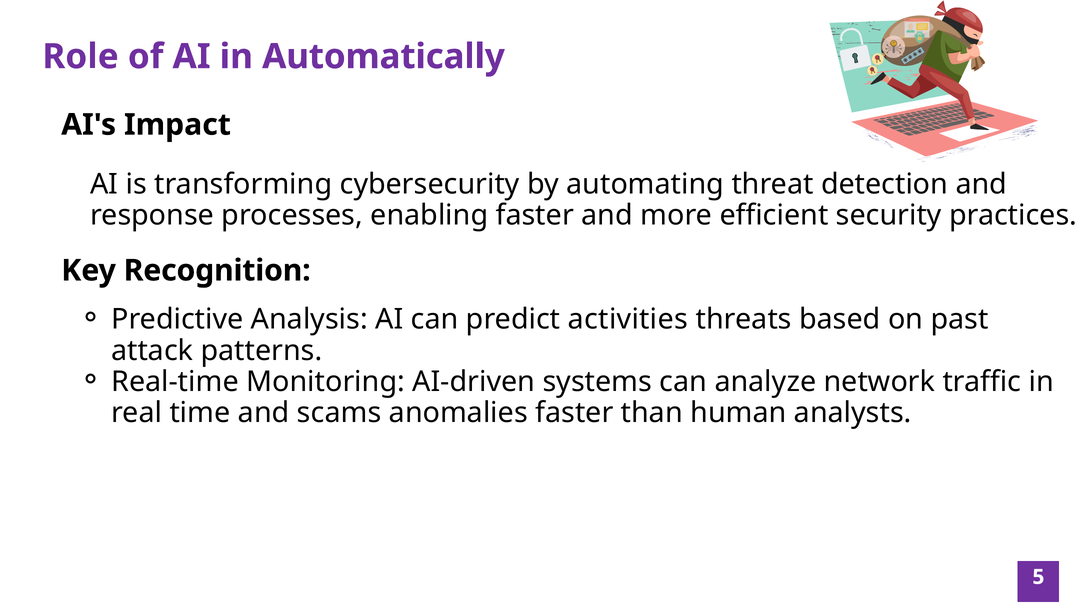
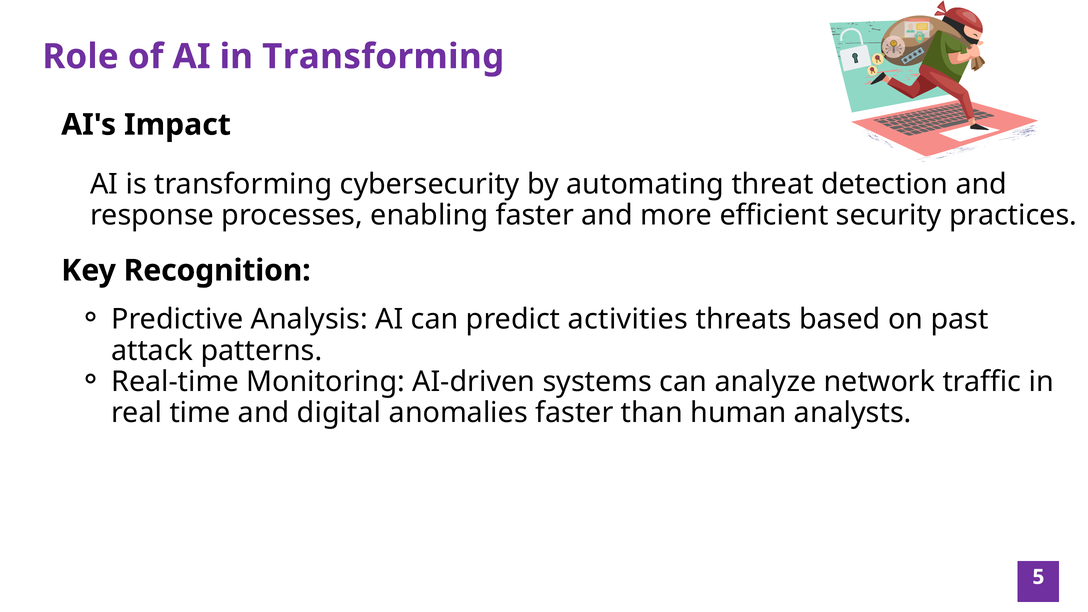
in Automatically: Automatically -> Transforming (383, 57)
scams: scams -> digital (339, 413)
